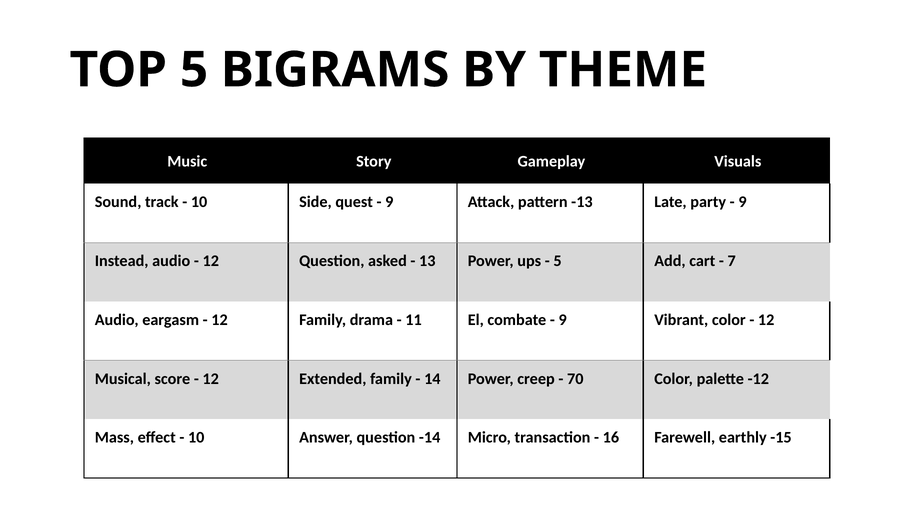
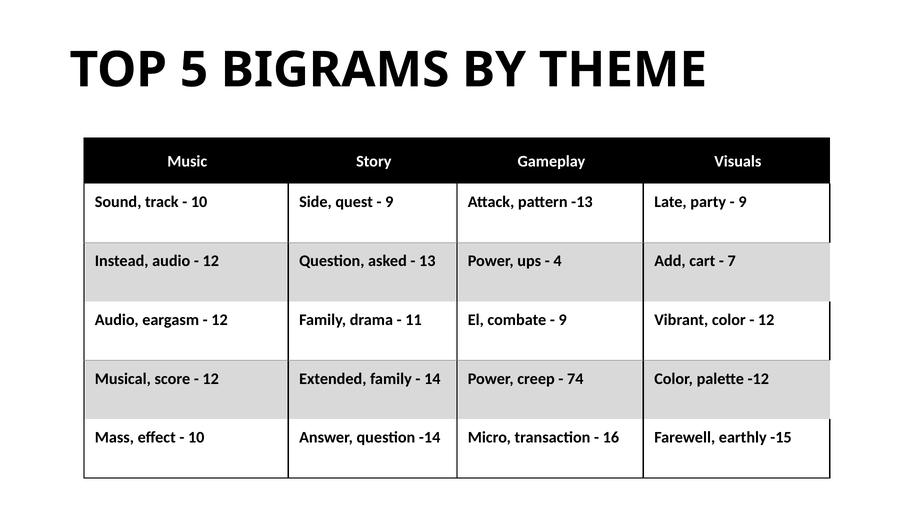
5: 5 -> 4 (558, 261)
70: 70 -> 74 (575, 379)
